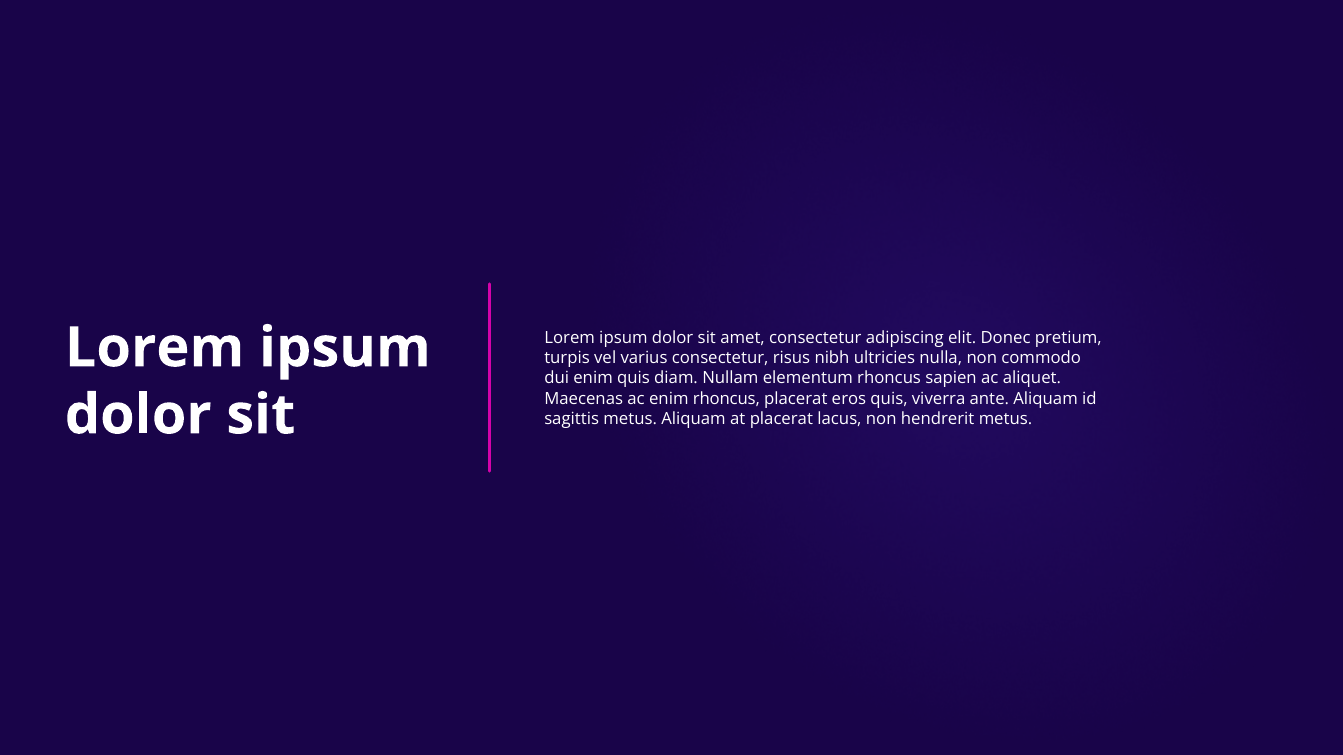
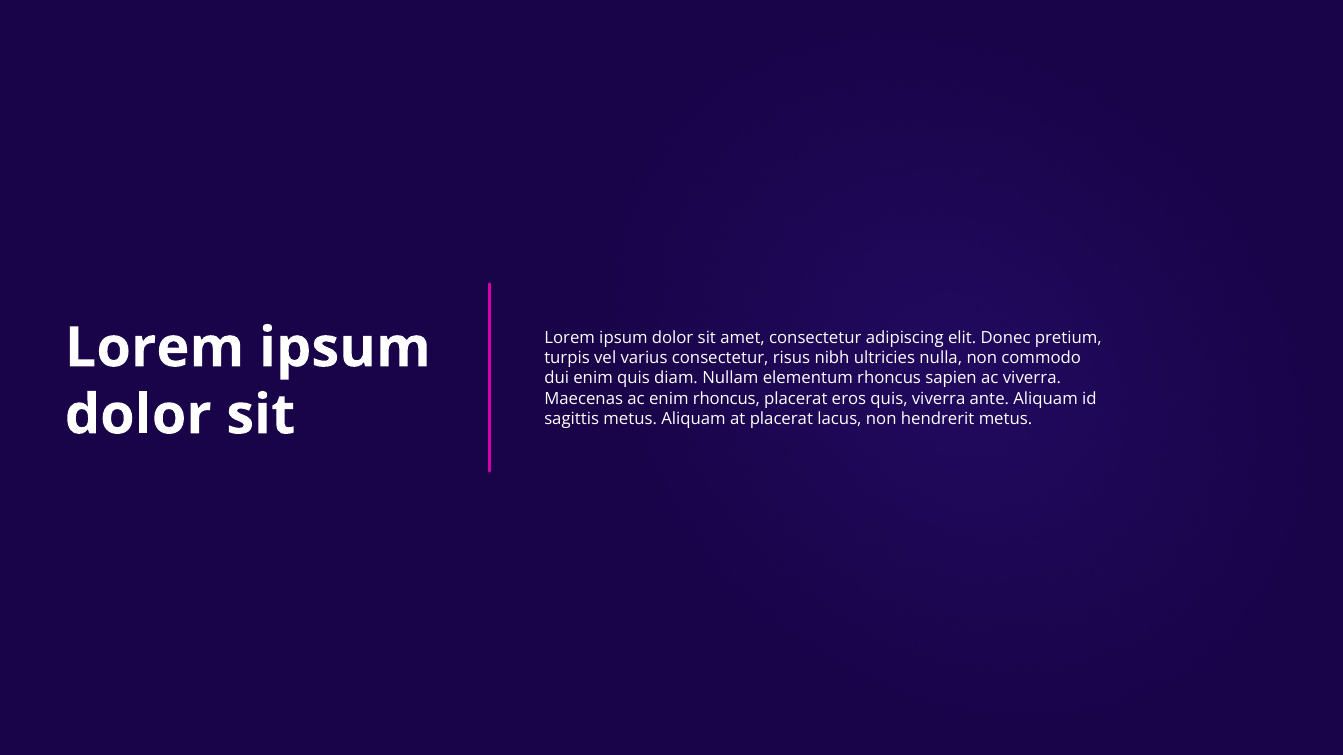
ac aliquet: aliquet -> viverra (1032, 379)
